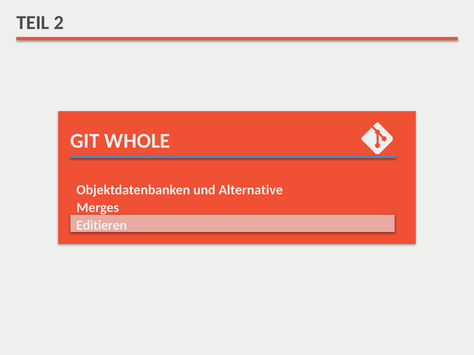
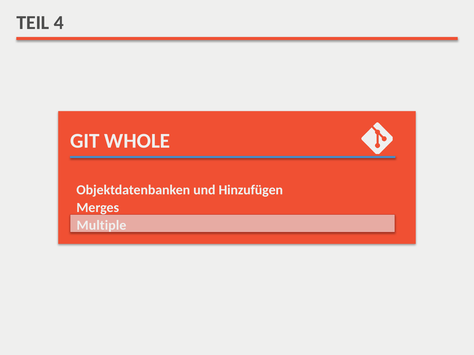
2: 2 -> 4 (59, 23)
Alternative: Alternative -> Hinzufügen (251, 190)
Editieren: Editieren -> Multiple (101, 226)
